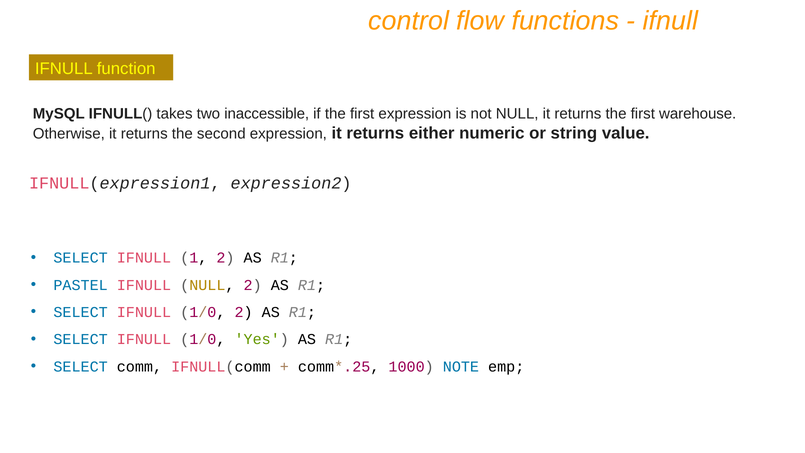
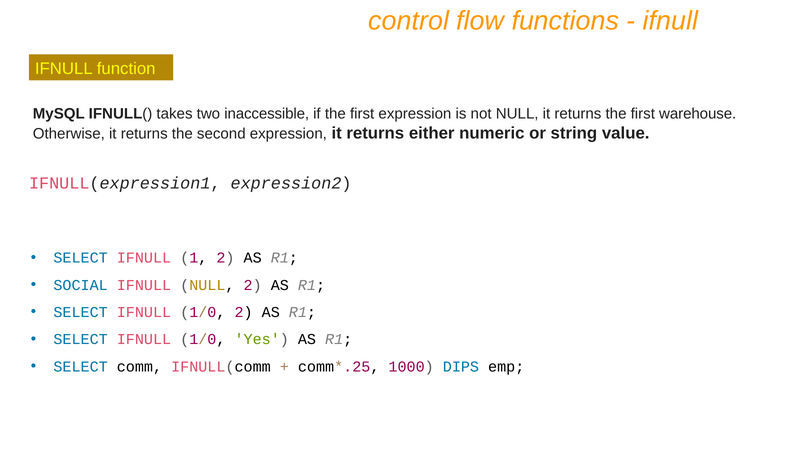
PASTEL: PASTEL -> SOCIAL (81, 285)
NOTE: NOTE -> DIPS (461, 366)
